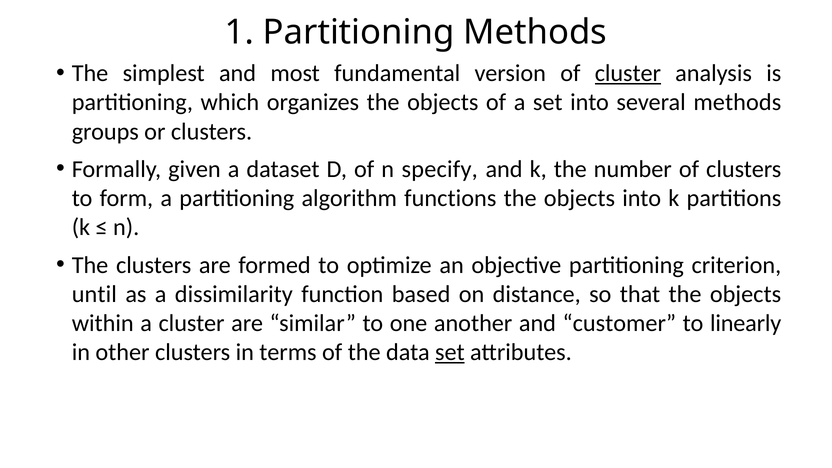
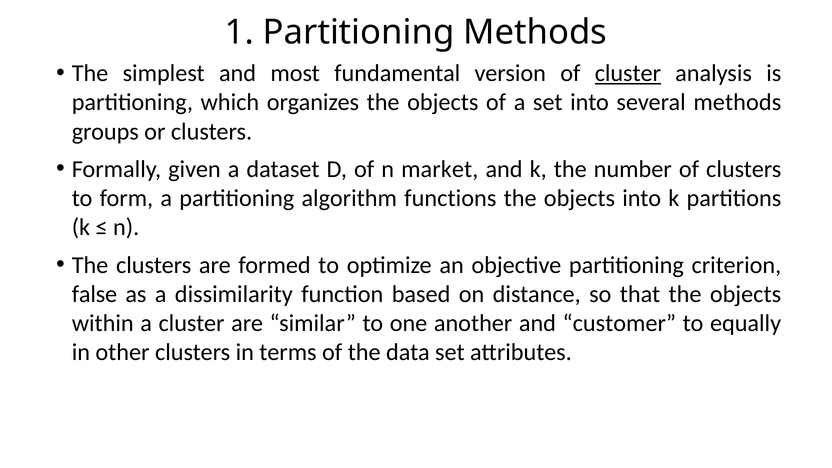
specify: specify -> market (440, 169)
until: until -> false (94, 294)
linearly: linearly -> equally (746, 323)
set underline: present -> none (450, 352)
